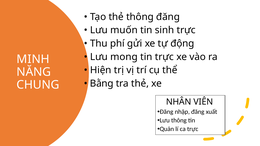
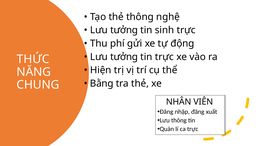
thông đăng: đăng -> nghệ (168, 17)
muốn: muốn -> tưởng (124, 30)
mong: mong -> tưởng (124, 57)
MINH: MINH -> THỨC (33, 59)
